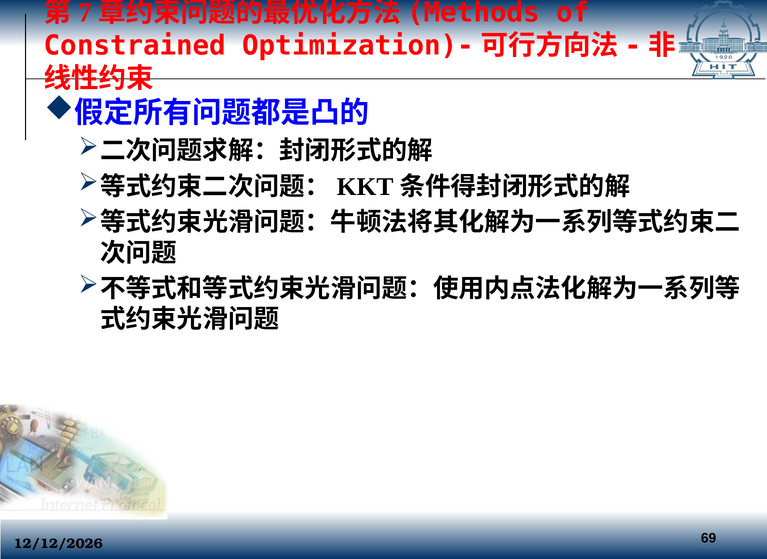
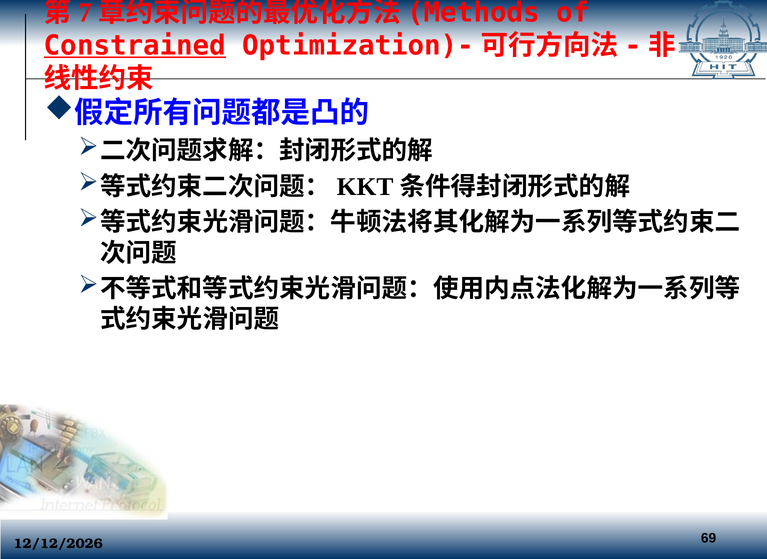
Constrained underline: none -> present (135, 45)
